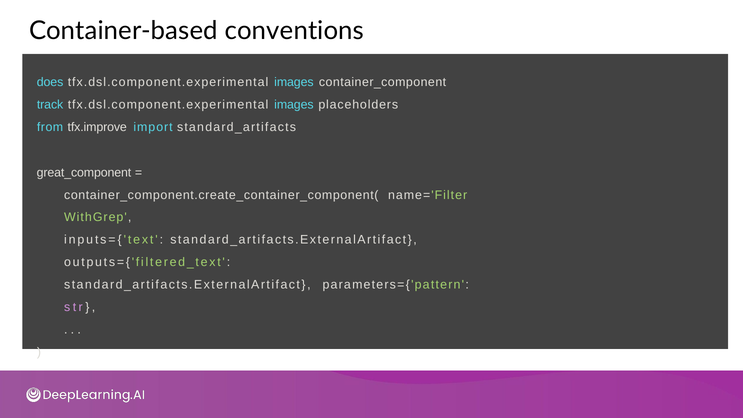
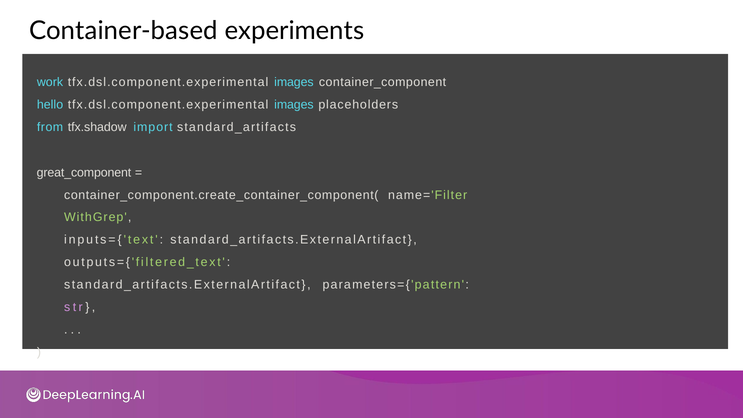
conventions: conventions -> experiments (294, 31)
does: does -> work (50, 82)
track: track -> hello (50, 105)
tfx.improve: tfx.improve -> tfx.shadow (97, 127)
